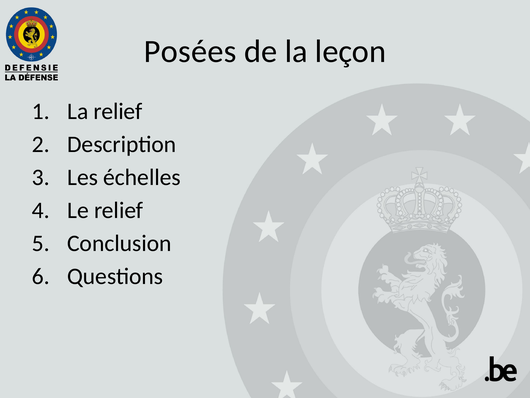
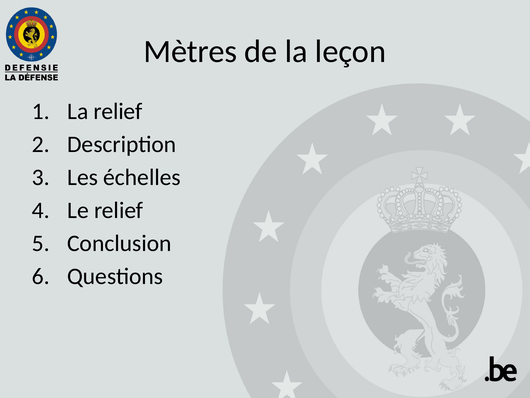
Posées: Posées -> Mètres (190, 51)
